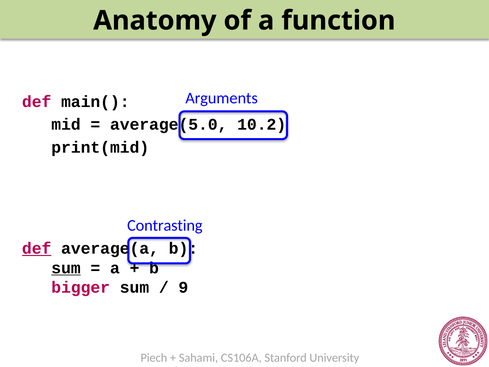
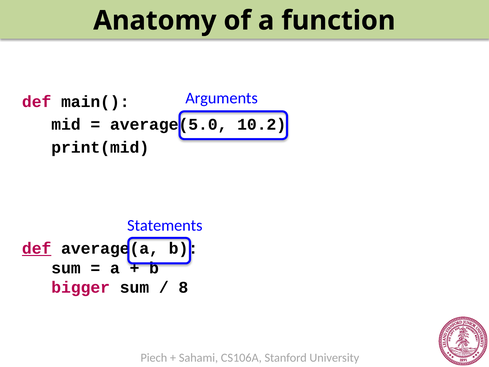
Contrasting: Contrasting -> Statements (165, 225)
sum underline: present -> none (66, 268)
9: 9 -> 8 (183, 287)
